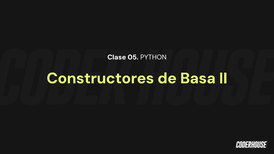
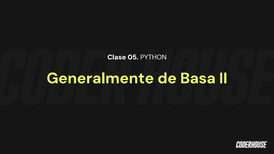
Constructores: Constructores -> Generalmente (100, 78)
